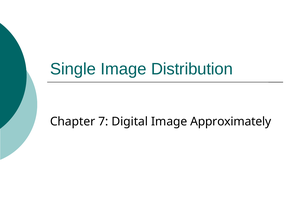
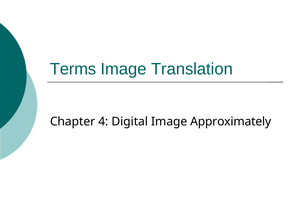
Single: Single -> Terms (73, 69)
Distribution: Distribution -> Translation (192, 69)
7: 7 -> 4 (103, 121)
